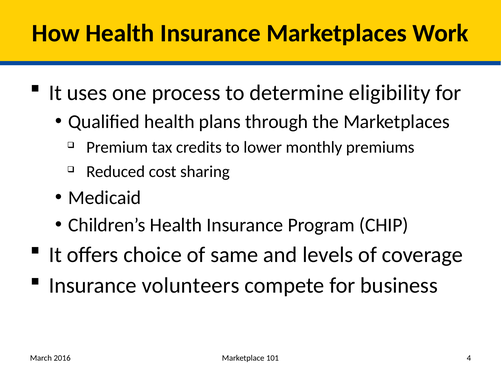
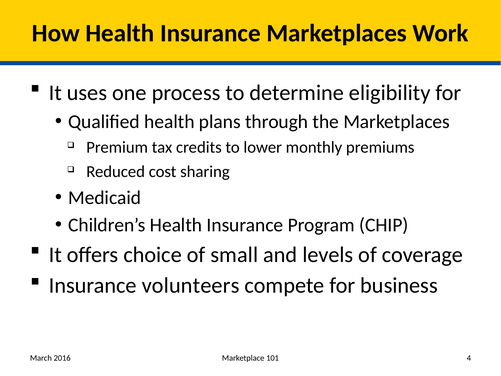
same: same -> small (234, 255)
